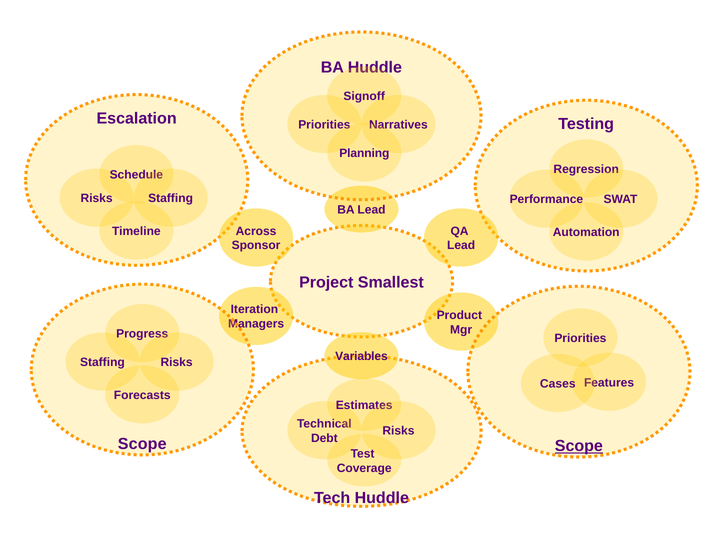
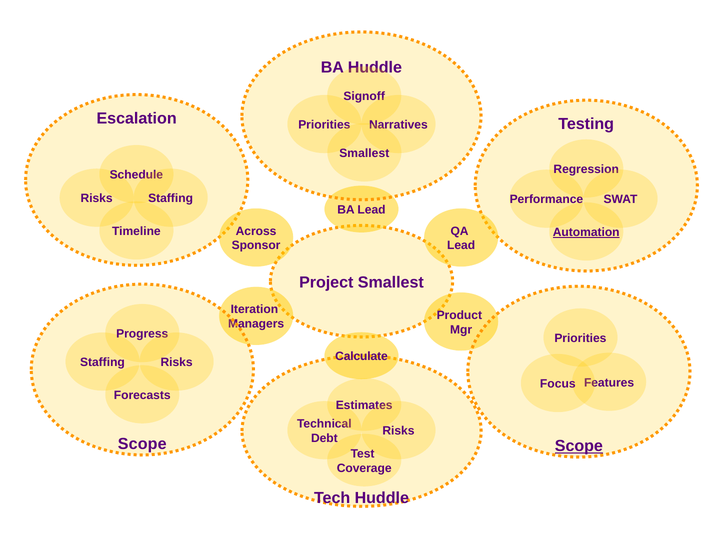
Planning: Planning -> Smallest (364, 153)
Automation underline: none -> present (586, 232)
Variables: Variables -> Calculate (361, 357)
Cases: Cases -> Focus (558, 384)
